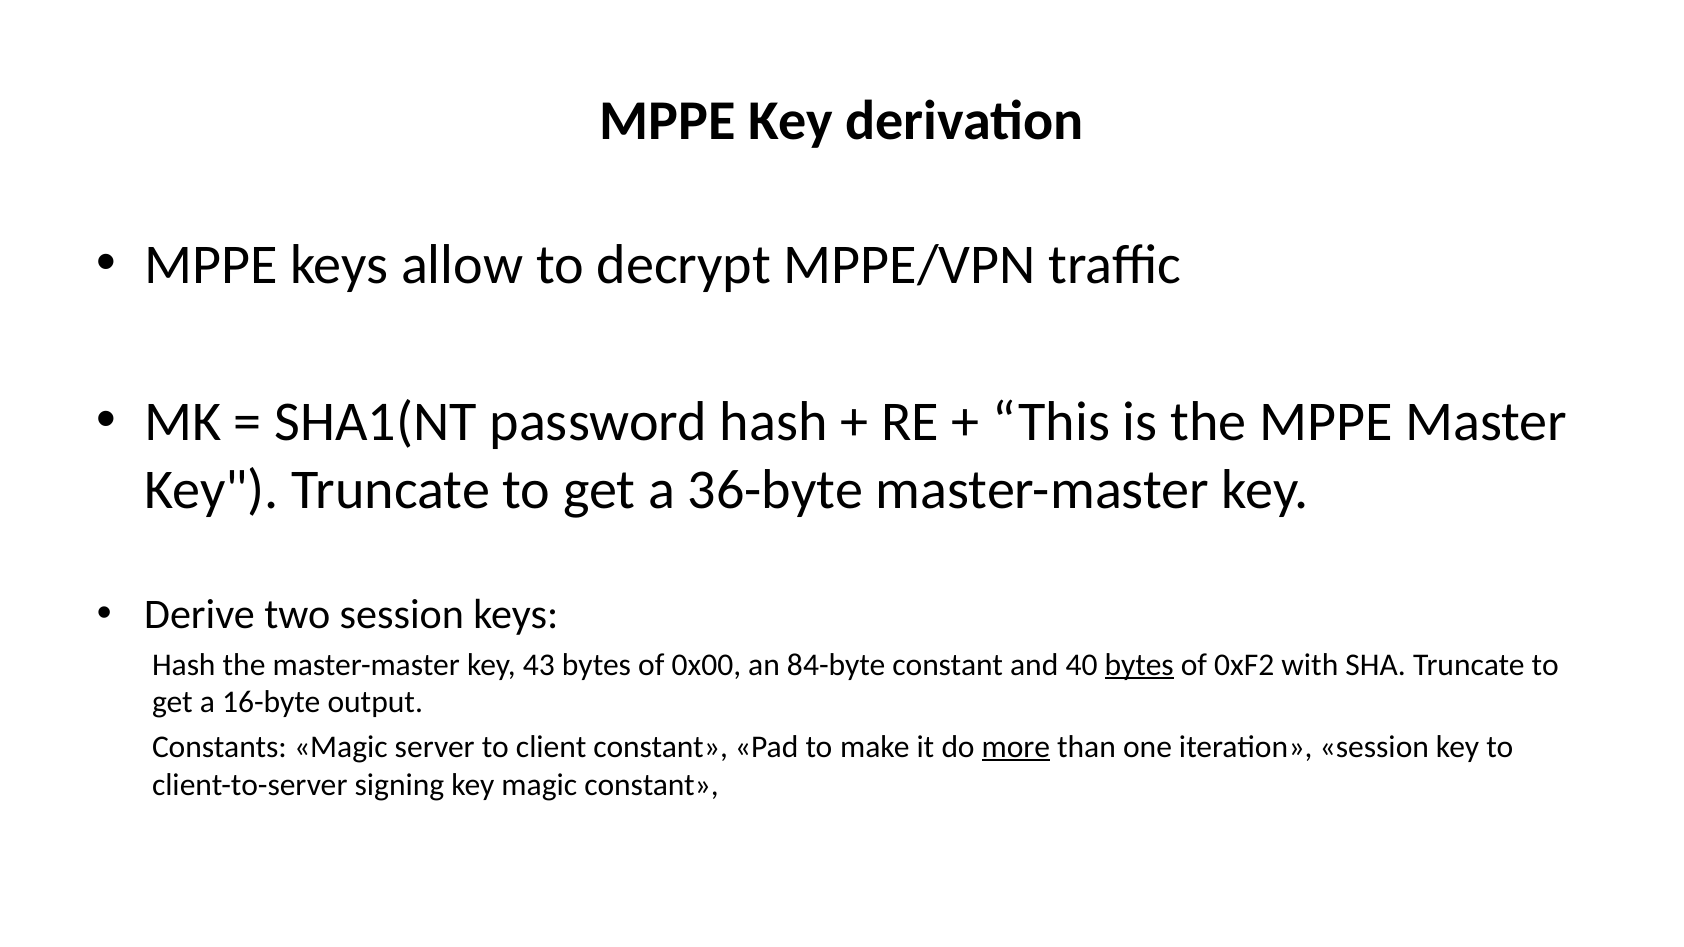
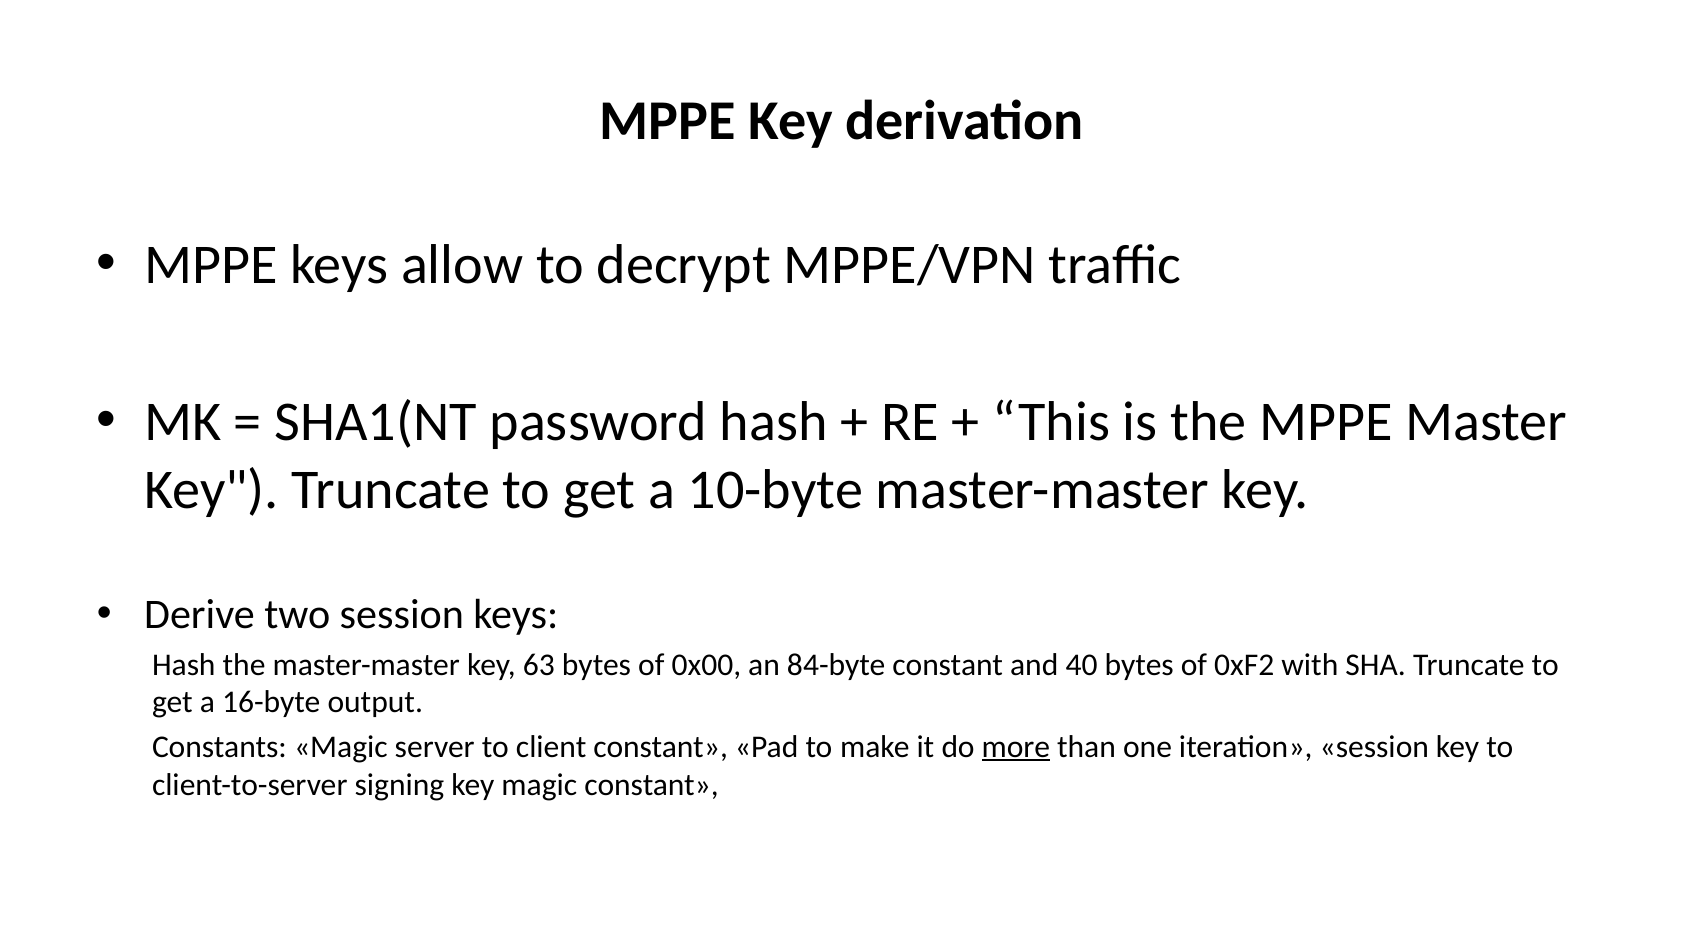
36-byte: 36-byte -> 10-byte (776, 490)
43: 43 -> 63 (539, 665)
bytes underline: present -> none (1139, 665)
